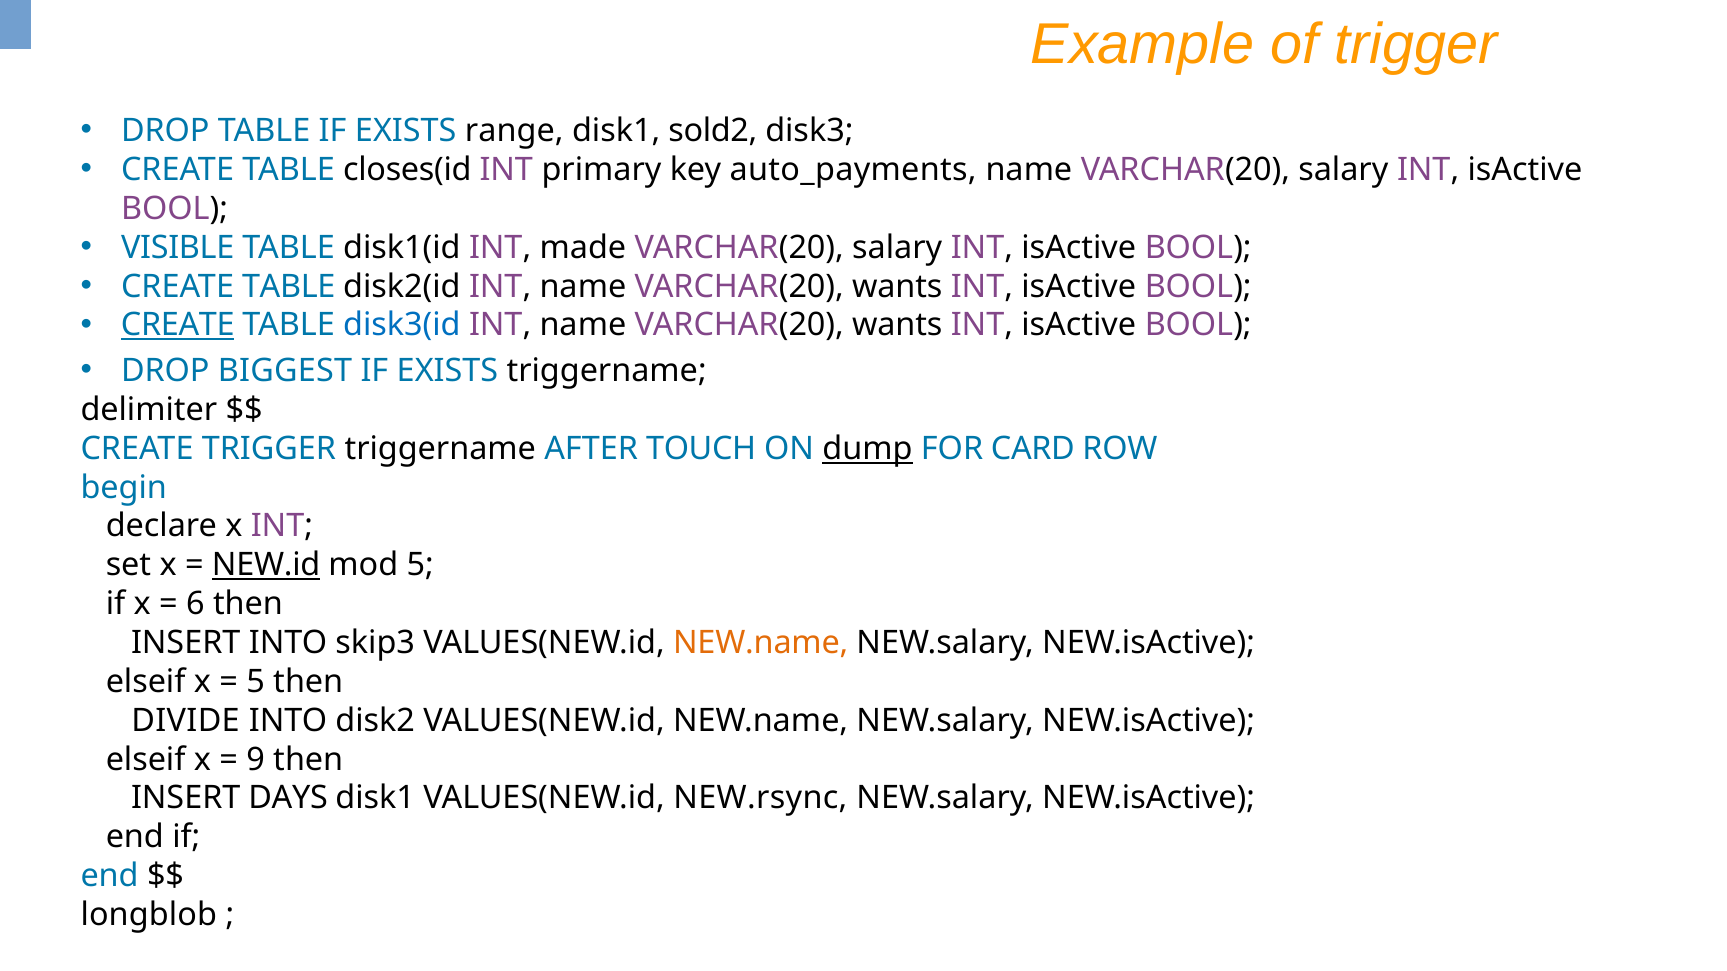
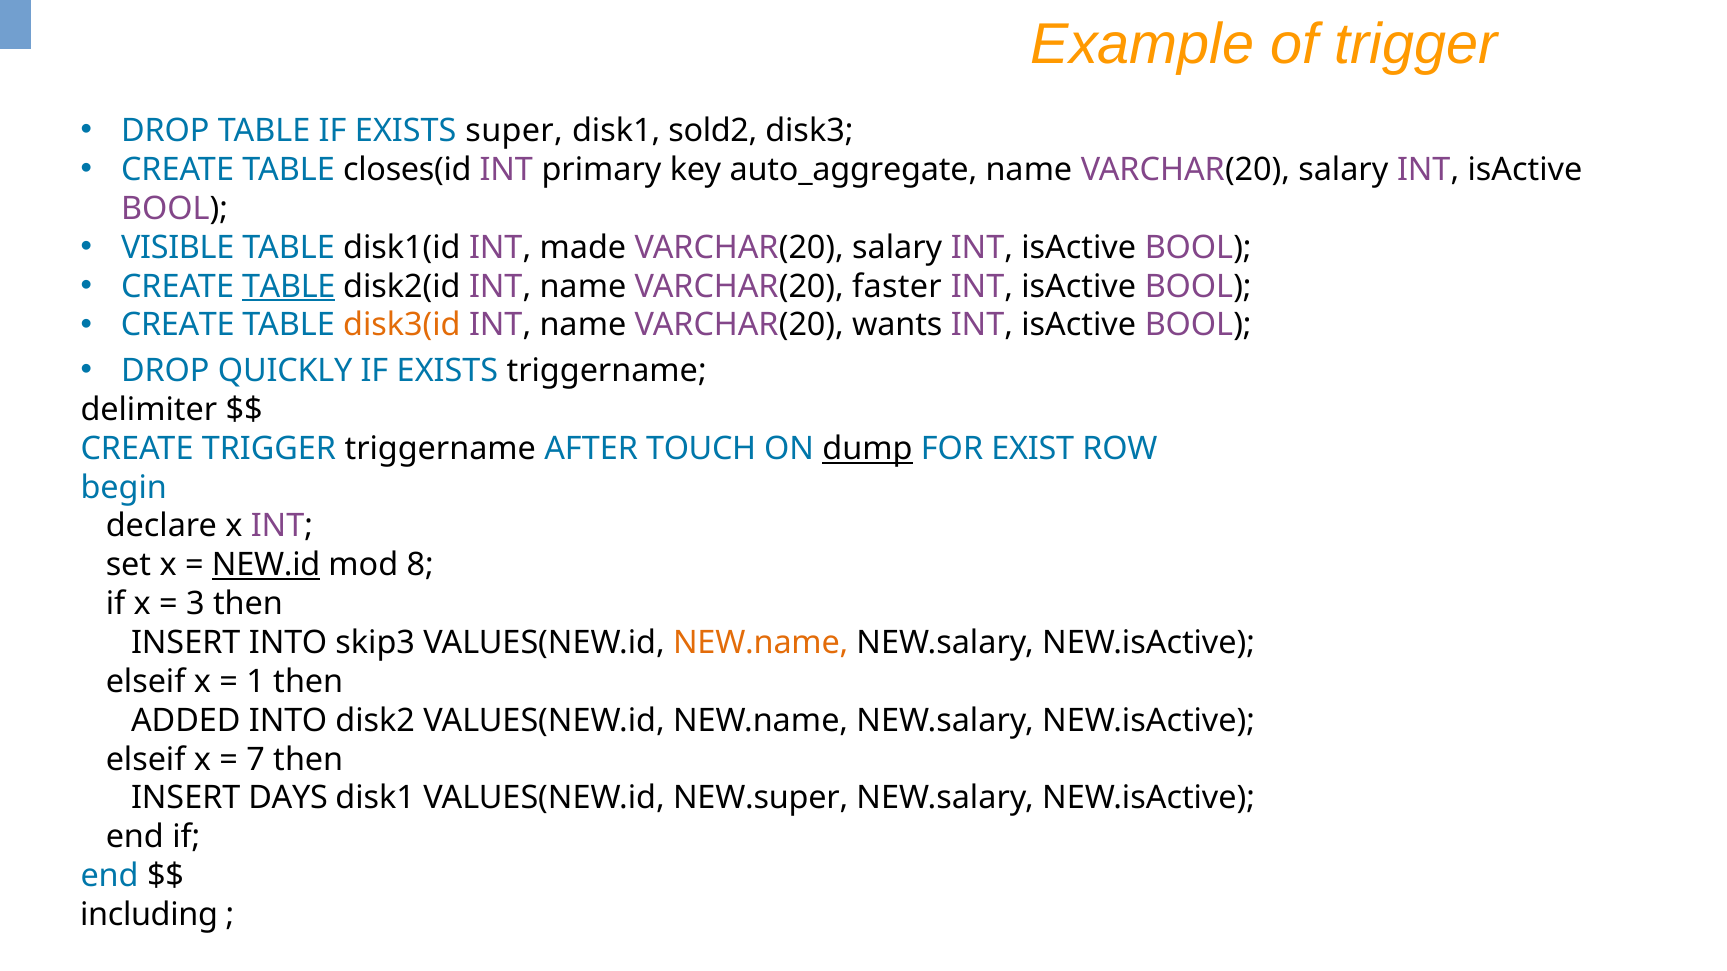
range: range -> super (514, 131)
auto_payments: auto_payments -> auto_aggregate (853, 170)
TABLE underline: none -> present (289, 287)
wants: wants -> faster (897, 287)
CREATE underline: present -> none (178, 325)
disk3(id colour: blue -> orange (402, 325)
BIGGEST: BIGGEST -> QUICKLY (285, 371)
CARD: CARD -> EXIST (1033, 449)
mod 5: 5 -> 8 (420, 565)
6: 6 -> 3 (195, 604)
5: 5 -> 1 (256, 682)
DIVIDE: DIVIDE -> ADDED (186, 721)
9: 9 -> 7 (256, 760)
NEW.rsync: NEW.rsync -> NEW.super (761, 799)
longblob: longblob -> including (149, 915)
